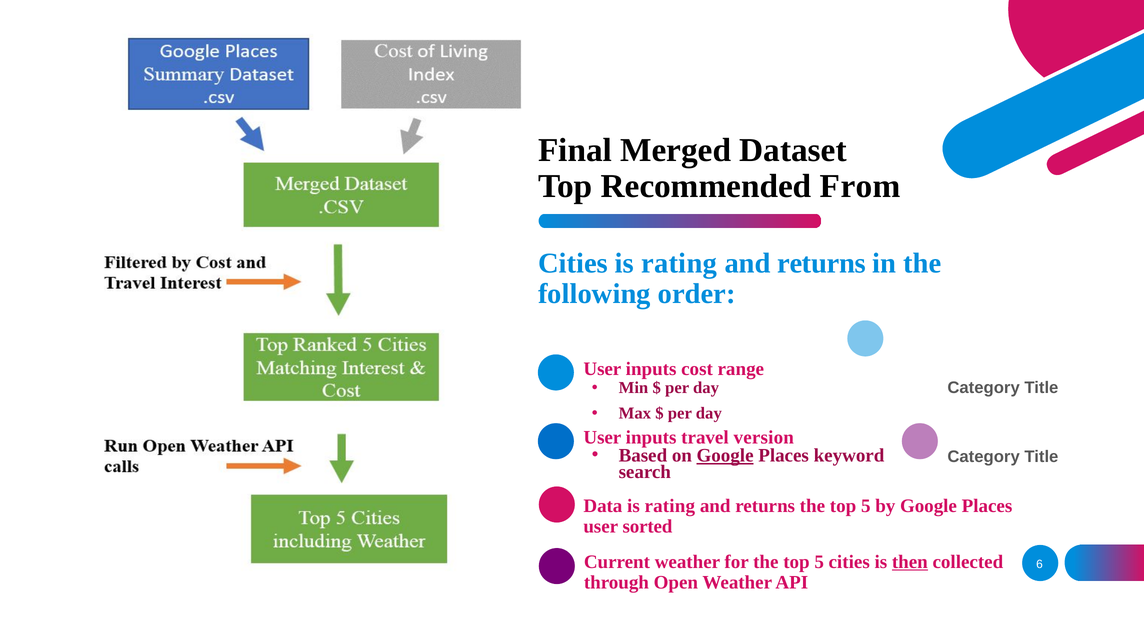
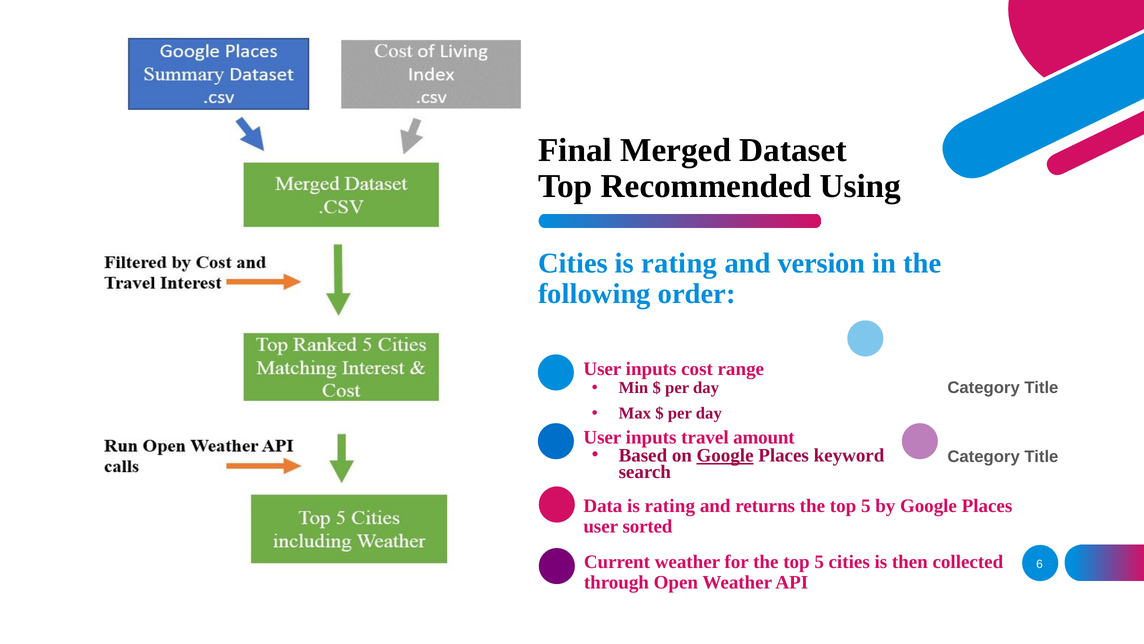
From: From -> Using (860, 186)
returns: returns -> version (822, 263)
version: version -> amount (764, 437)
then underline: present -> none (910, 561)
